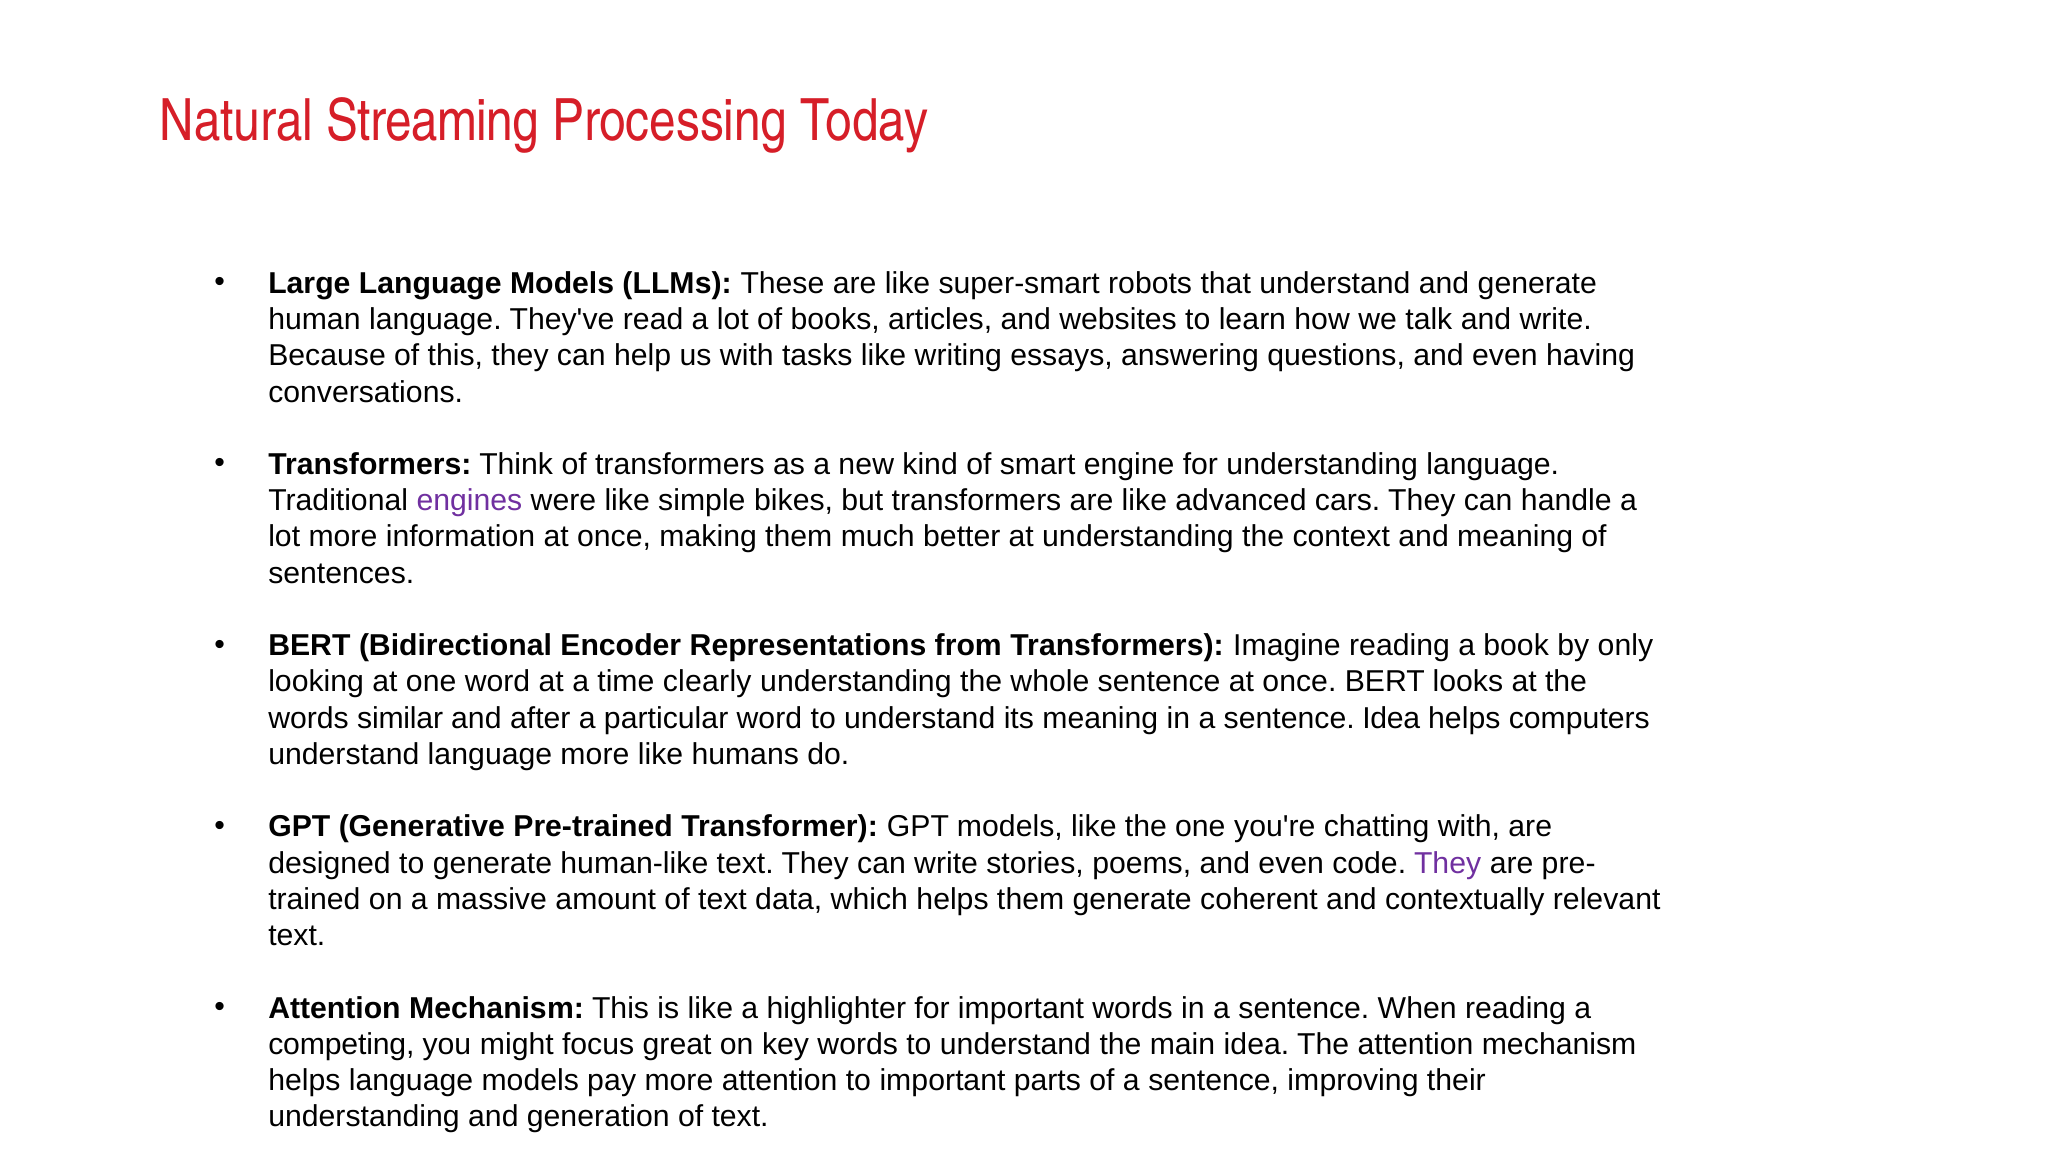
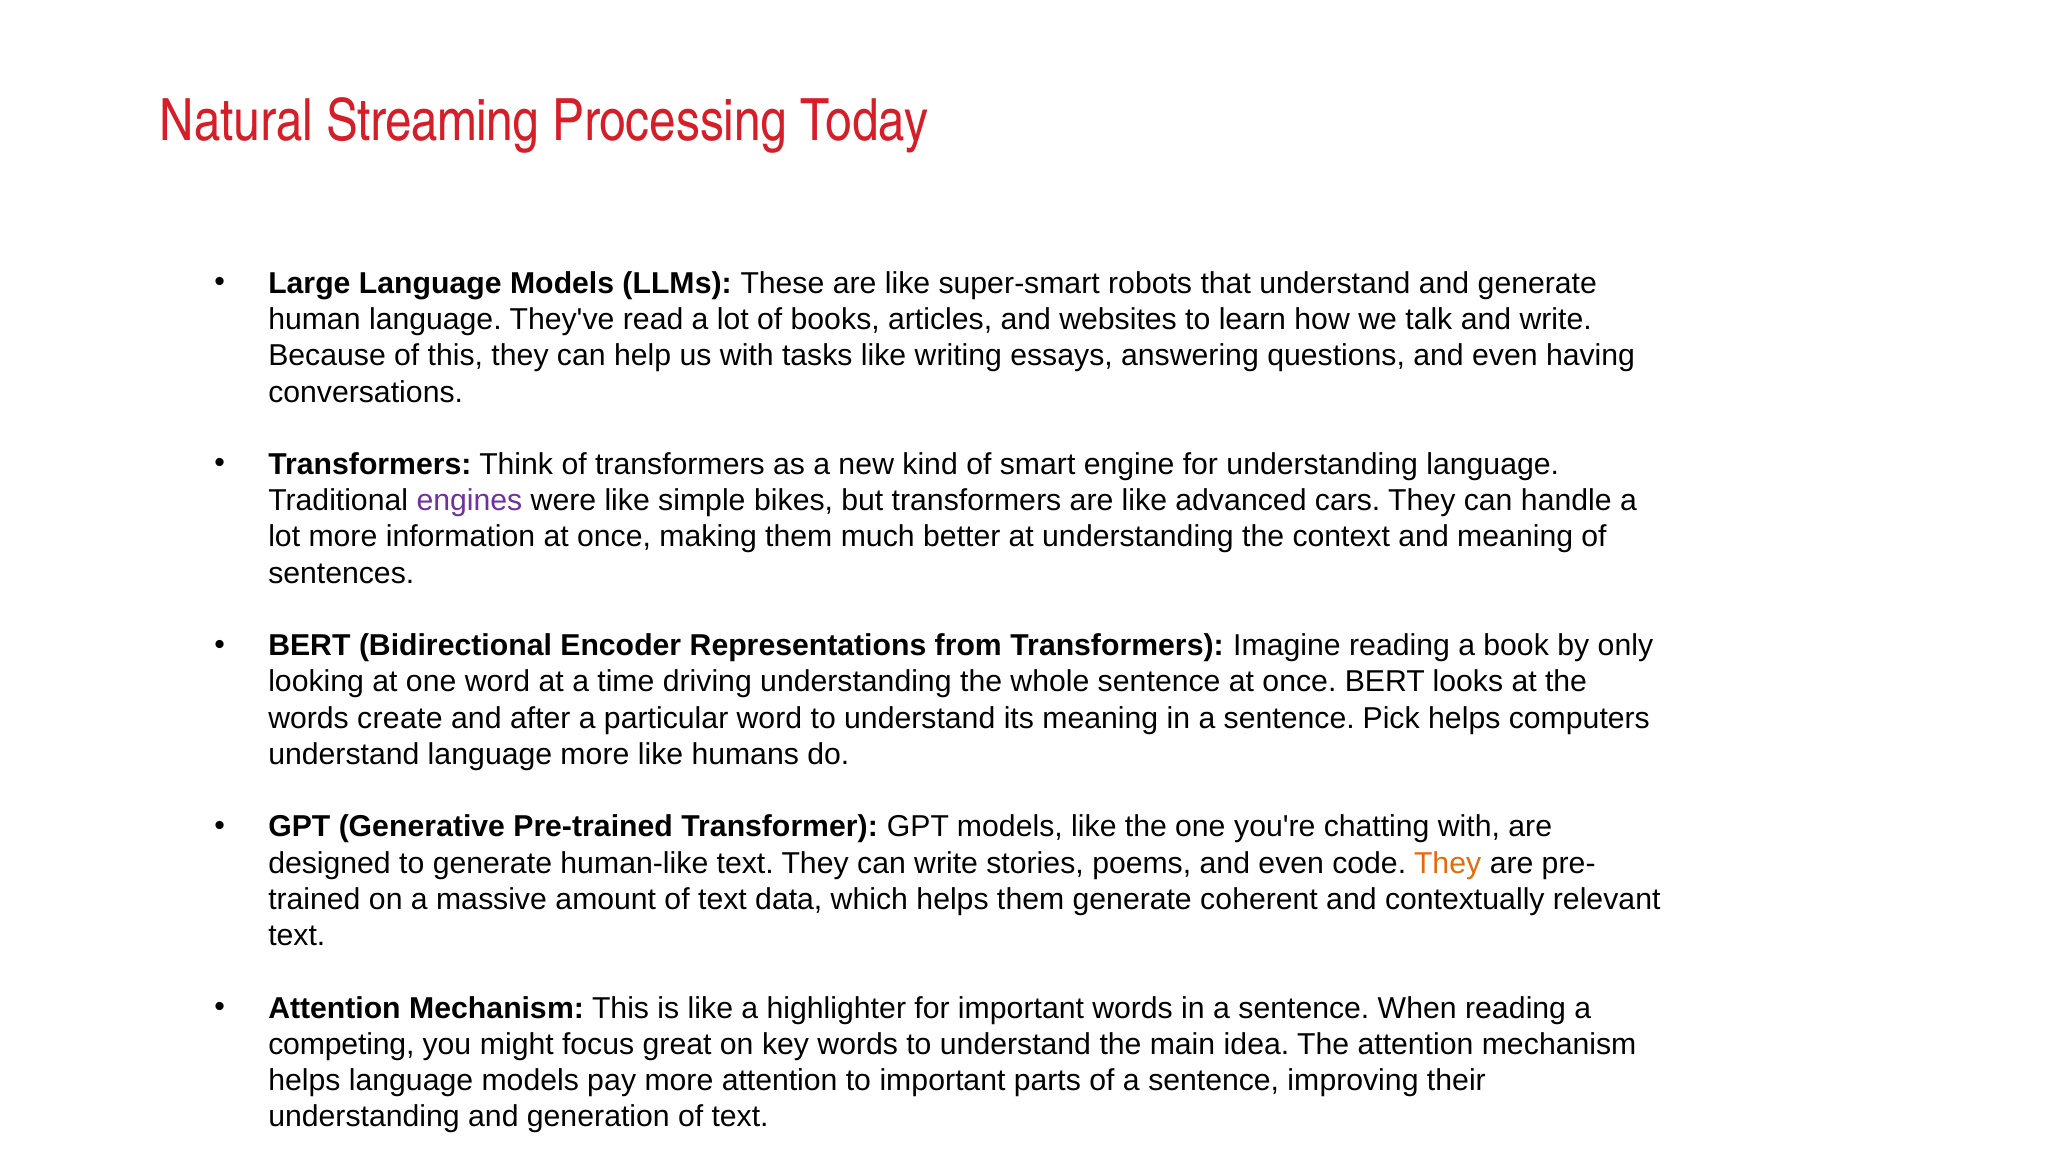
clearly: clearly -> driving (707, 682)
similar: similar -> create (400, 718)
sentence Idea: Idea -> Pick (1391, 718)
They colour: purple -> orange (1448, 863)
